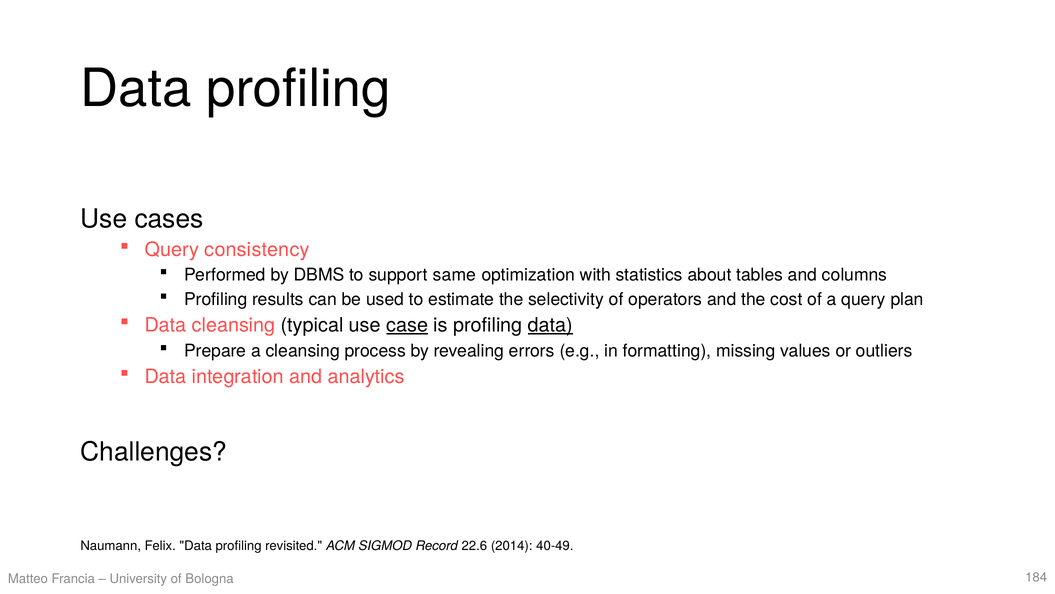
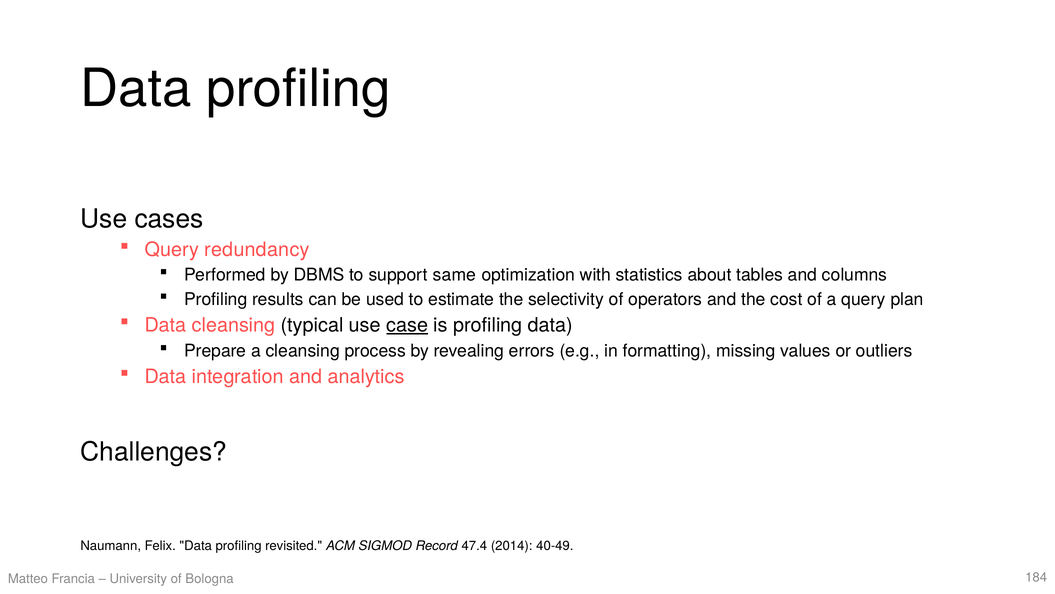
consistency: consistency -> redundancy (257, 249)
data underline: present -> none (550, 325)
22.6: 22.6 -> 47.4 (474, 545)
